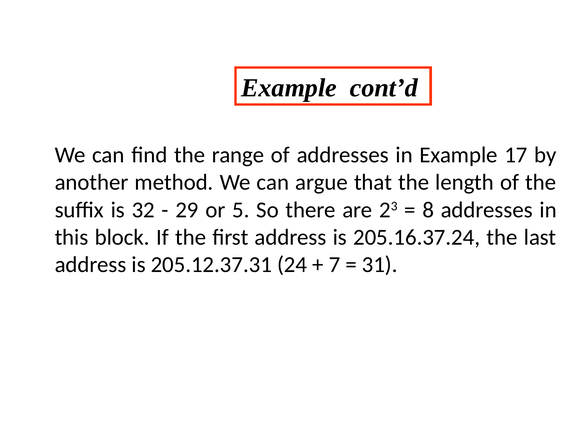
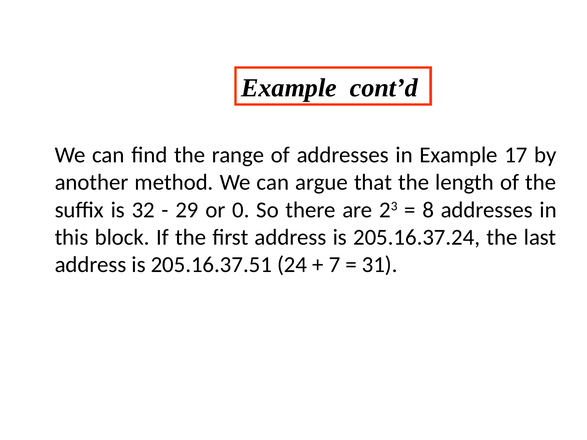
5: 5 -> 0 (241, 210)
205.12.37.31: 205.12.37.31 -> 205.16.37.51 (211, 265)
